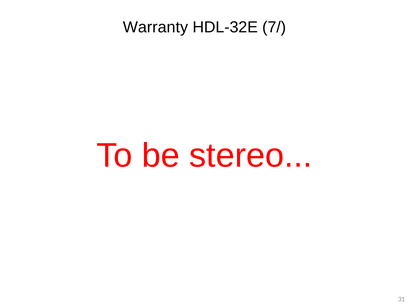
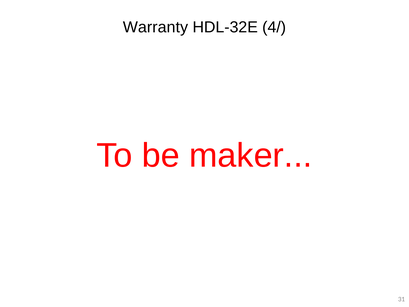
7/: 7/ -> 4/ (274, 27)
stereo: stereo -> maker (251, 155)
